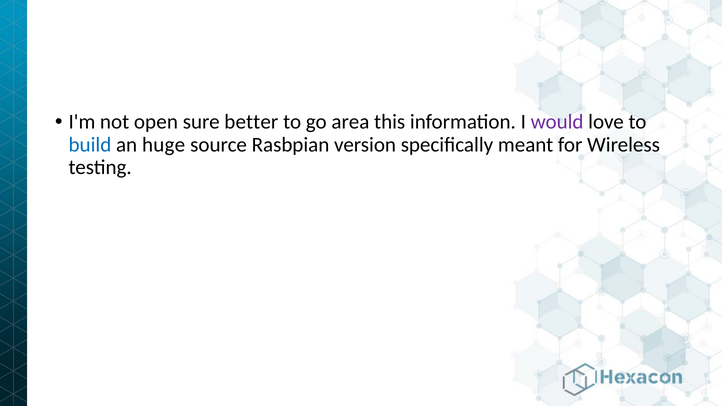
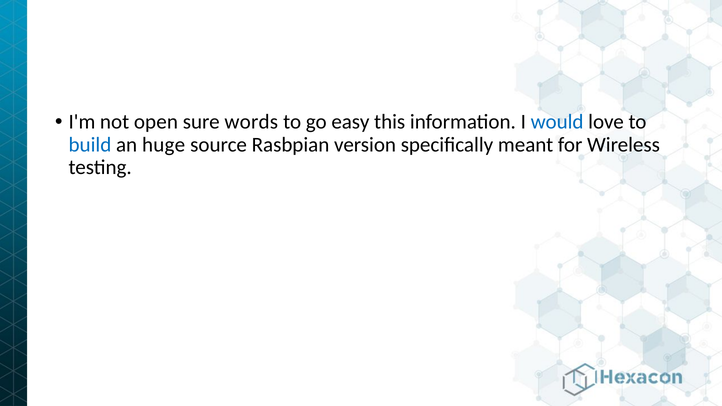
better: better -> words (251, 122)
area: area -> easy (350, 122)
would colour: purple -> blue (557, 122)
